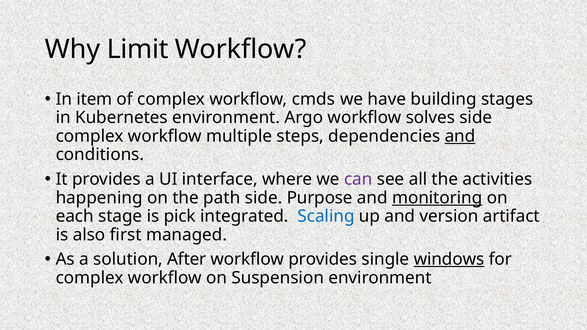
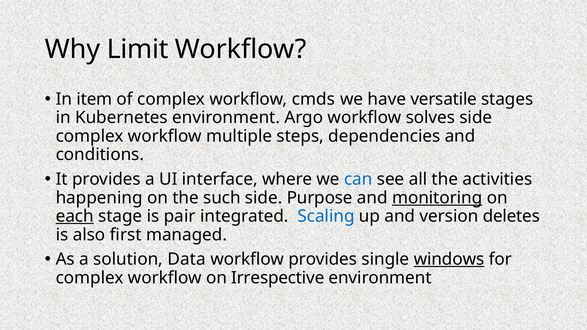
building: building -> versatile (444, 99)
and underline: present -> none (460, 136)
can colour: purple -> blue (358, 179)
path: path -> such (222, 198)
each underline: none -> present (75, 216)
pick: pick -> pair (180, 216)
artifact: artifact -> deletes (511, 216)
After: After -> Data (187, 259)
Suspension: Suspension -> Irrespective (278, 278)
